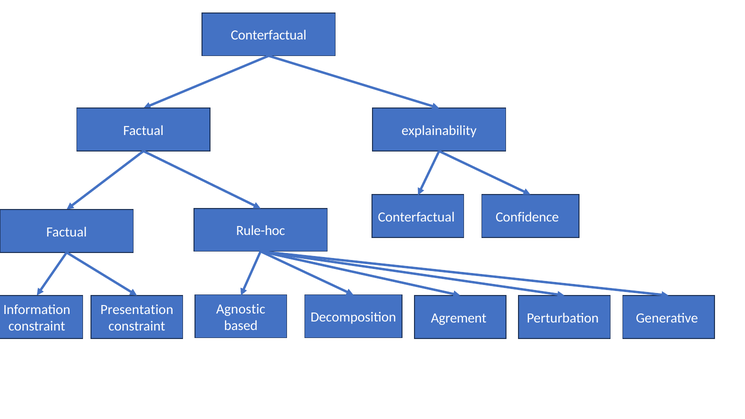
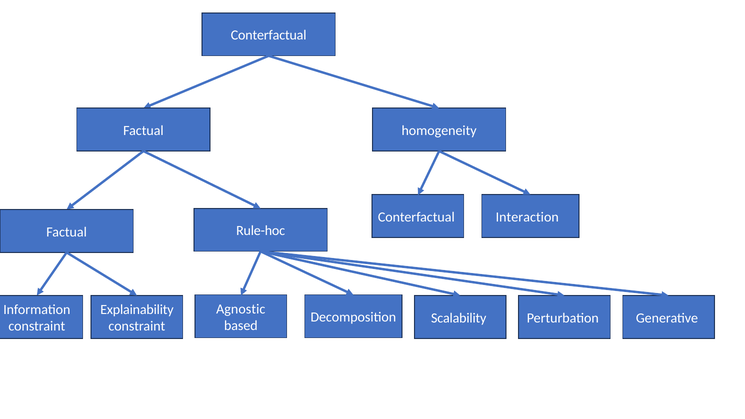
explainability: explainability -> homogeneity (439, 131)
Confidence: Confidence -> Interaction (527, 217)
Presentation: Presentation -> Explainability (137, 310)
Agrement: Agrement -> Scalability (459, 318)
